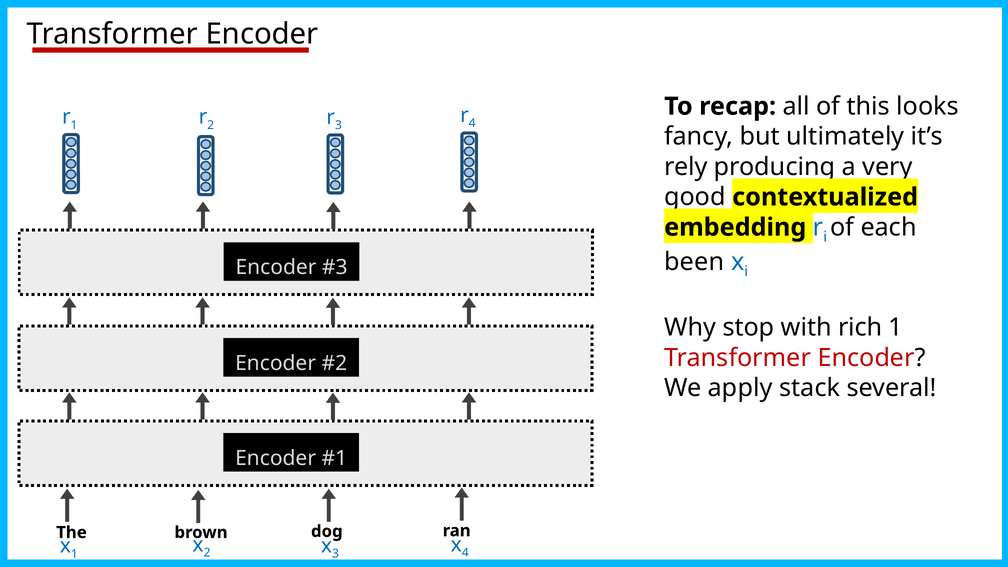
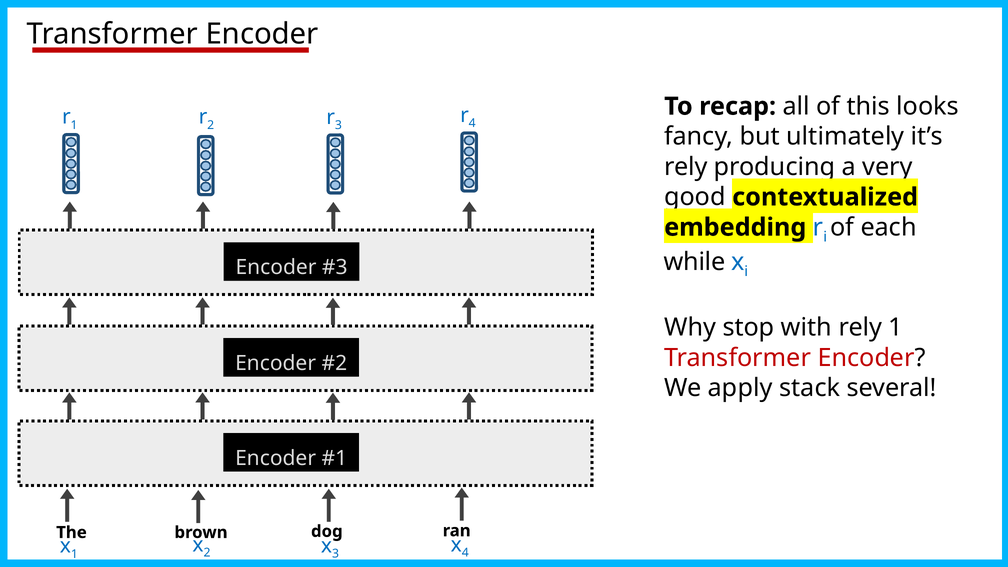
been: been -> while (694, 262)
with rich: rich -> rely (860, 328)
